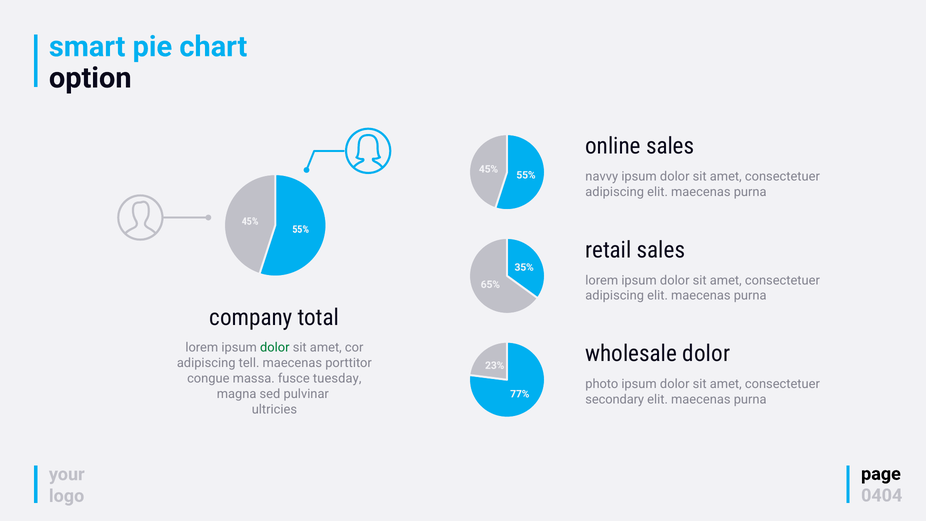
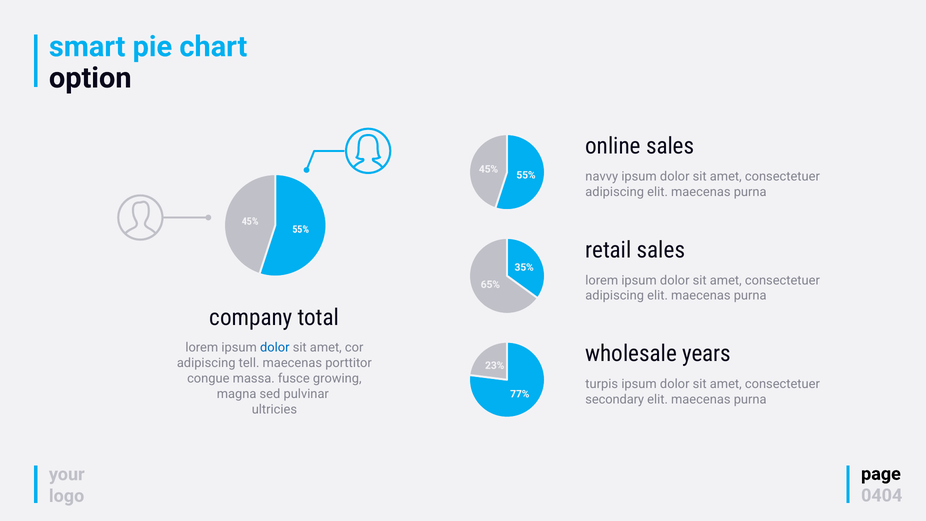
dolor colour: green -> blue (275, 348)
wholesale dolor: dolor -> years (707, 354)
tuesday: tuesday -> growing (337, 378)
photo: photo -> turpis (602, 384)
